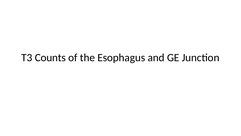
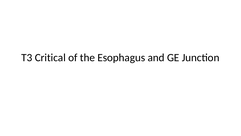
Counts: Counts -> Critical (50, 57)
